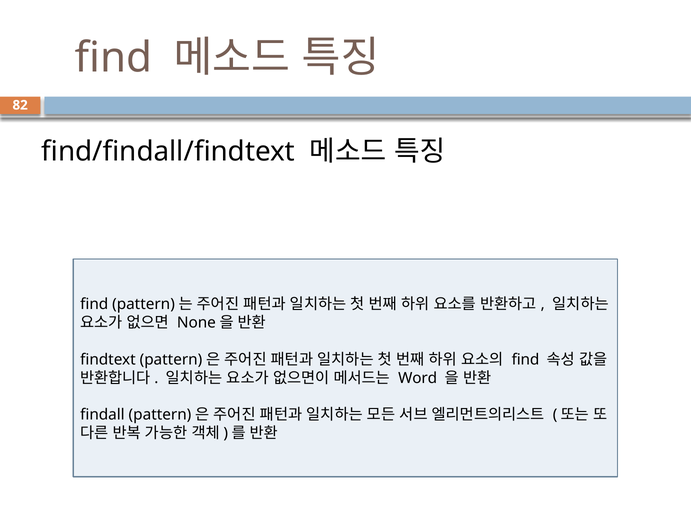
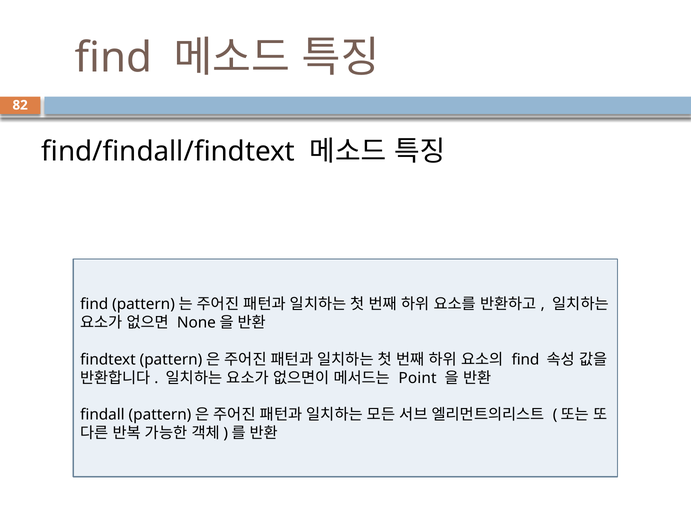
Word: Word -> Point (418, 378)
